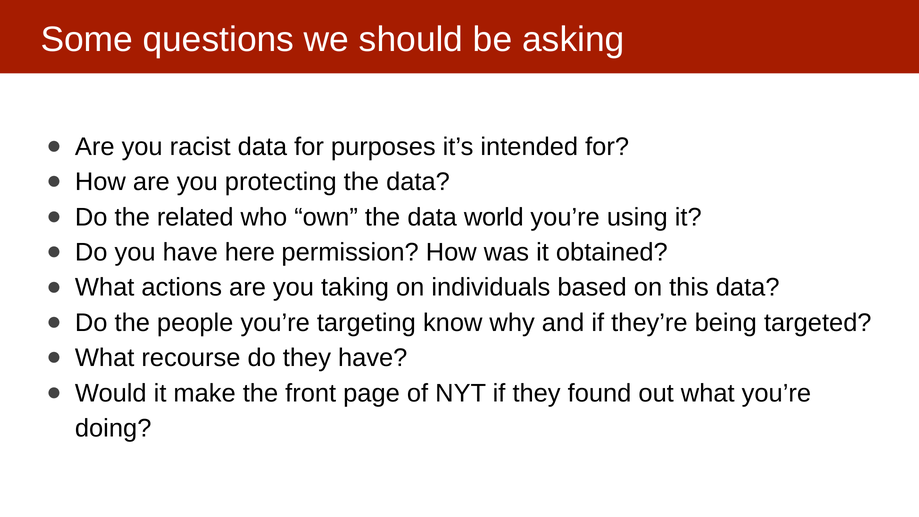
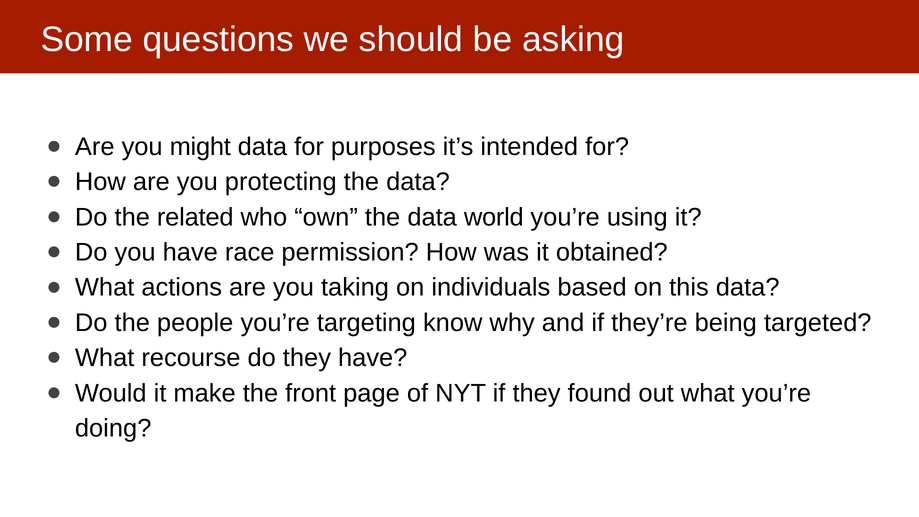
racist: racist -> might (200, 147)
here: here -> race (250, 252)
